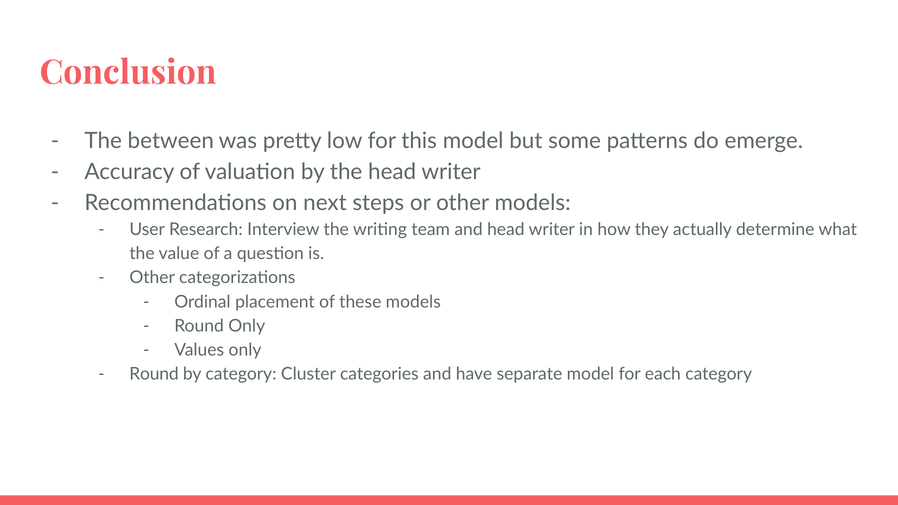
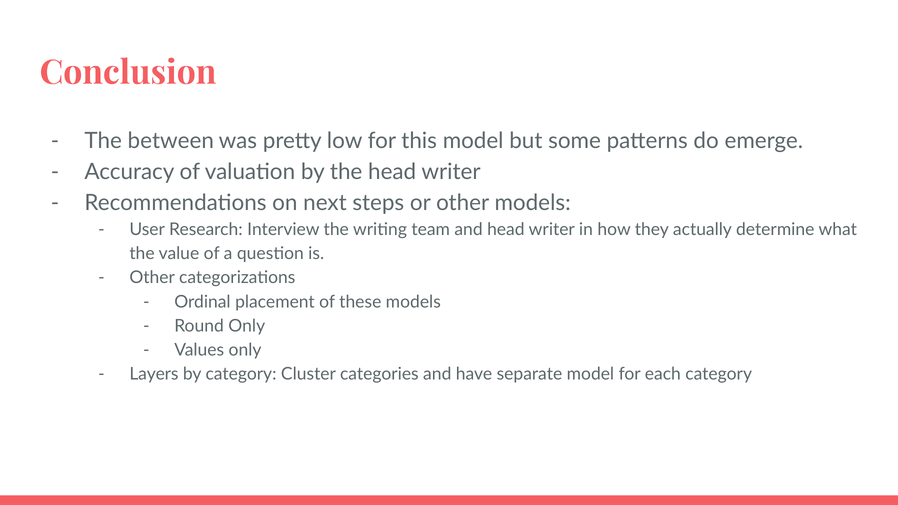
Round: Round -> Layers (154, 374)
